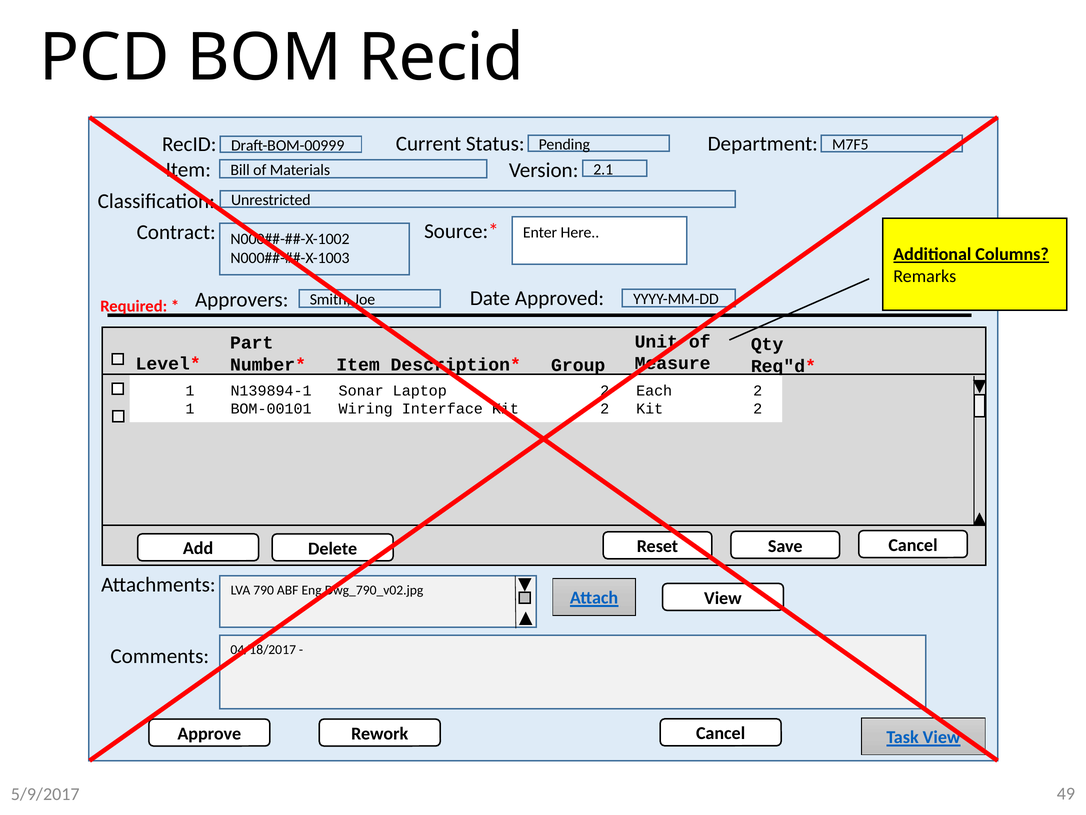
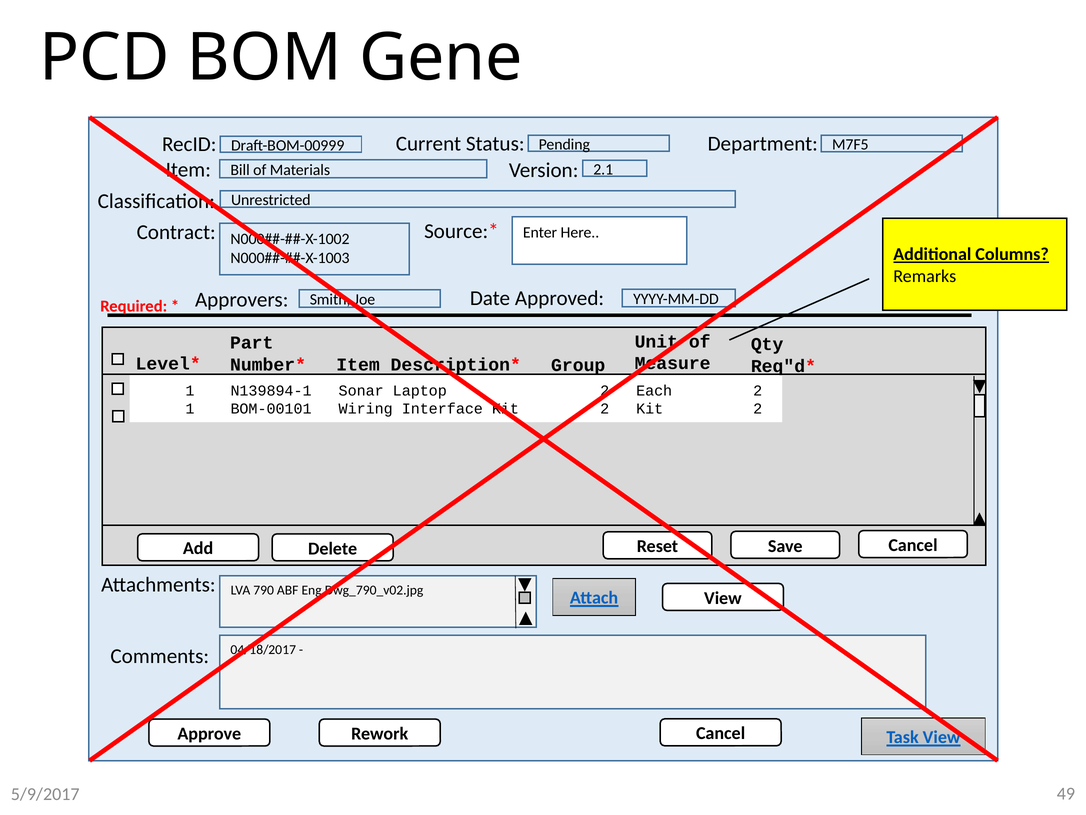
BOM Recid: Recid -> Gene (441, 58)
